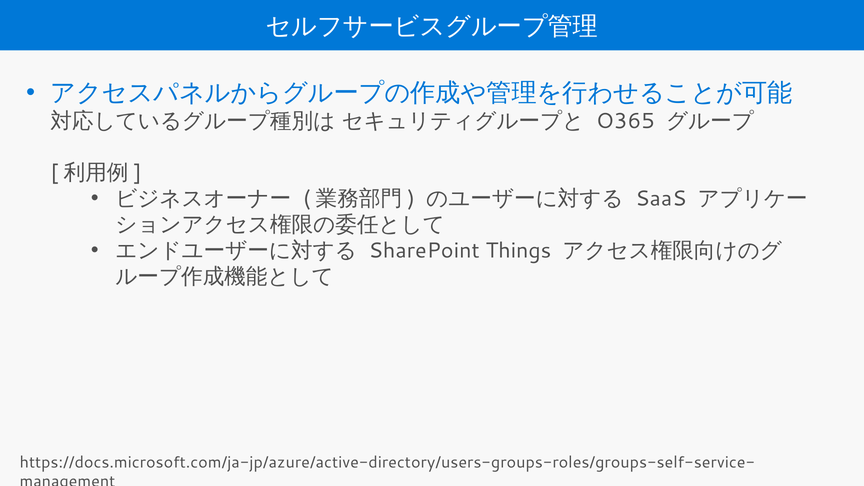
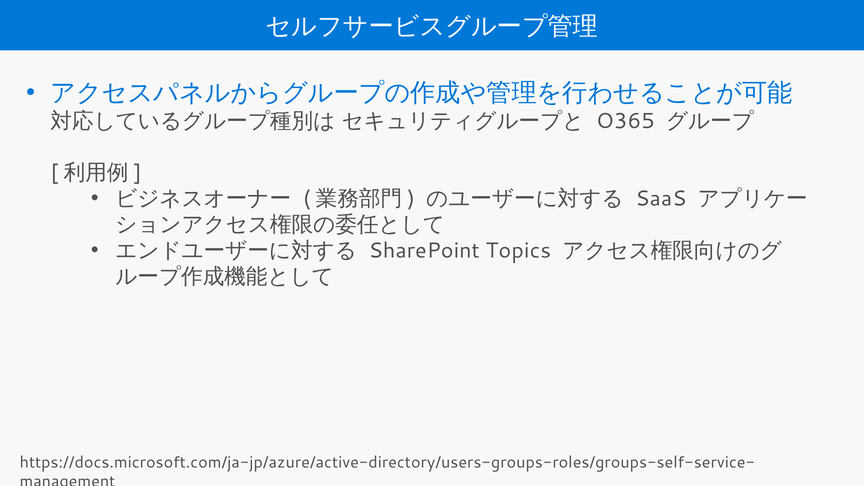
Things: Things -> Topics (518, 251)
